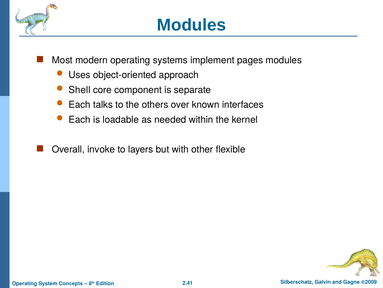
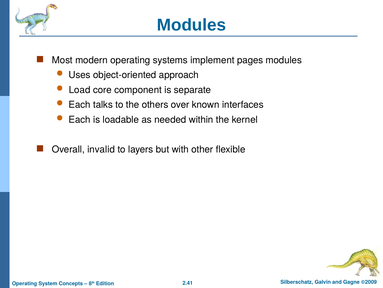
Shell: Shell -> Load (80, 90)
invoke: invoke -> invalid (101, 149)
